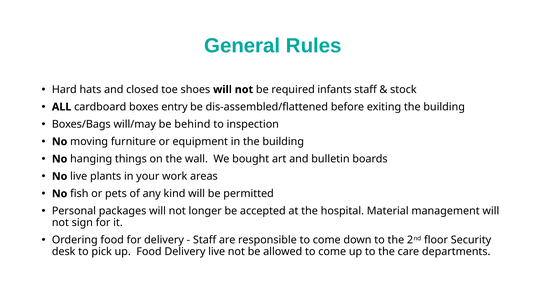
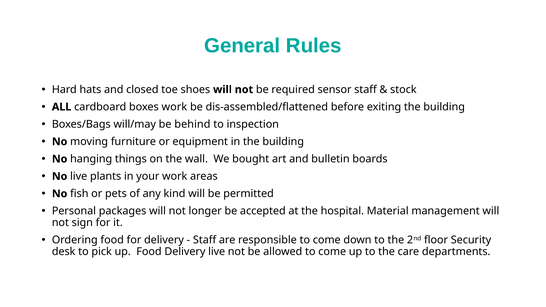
infants: infants -> sensor (335, 90)
boxes entry: entry -> work (174, 107)
